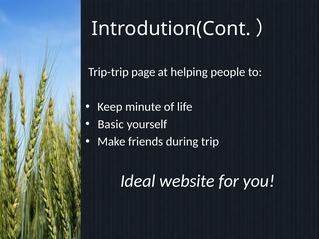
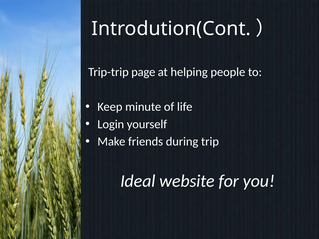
Basic: Basic -> Login (111, 124)
